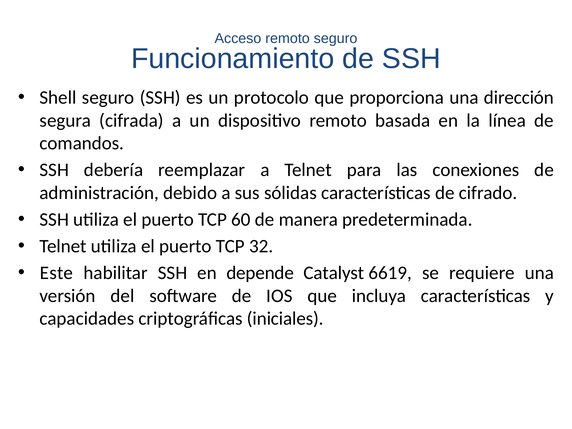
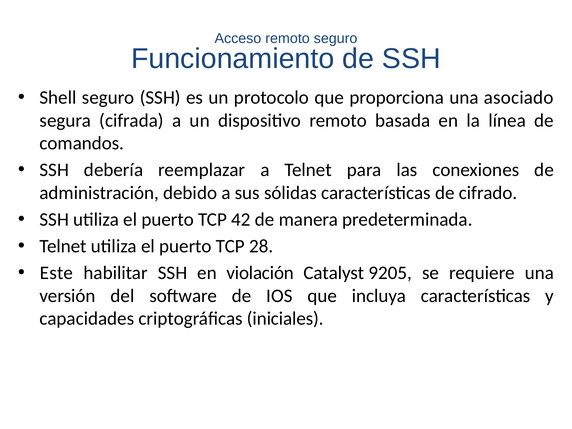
dirección: dirección -> asociado (519, 98)
60: 60 -> 42 (241, 220)
32: 32 -> 28 (261, 246)
depende: depende -> violación (260, 273)
6619: 6619 -> 9205 (390, 273)
